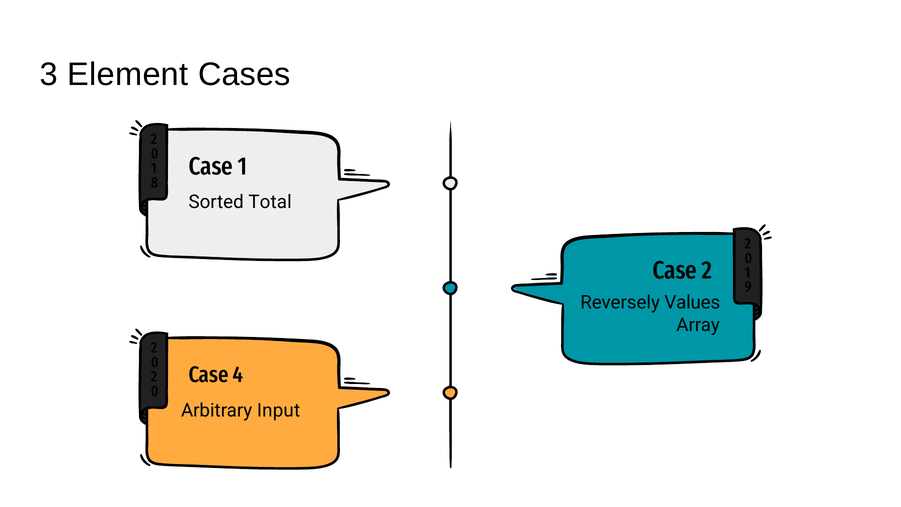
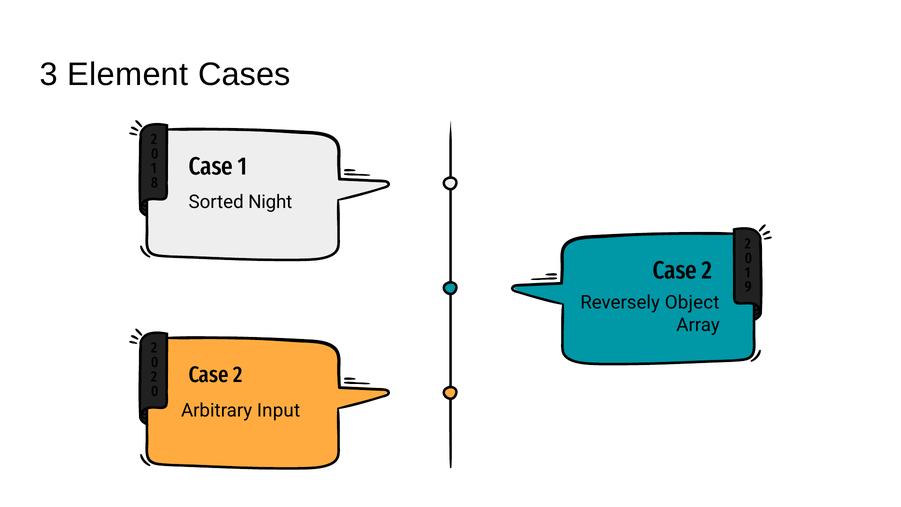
Total: Total -> Night (270, 202)
Values: Values -> Object (692, 302)
4: 4 -> 2 (238, 375)
